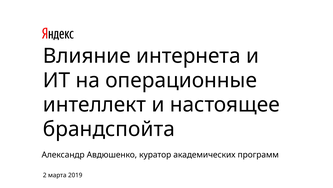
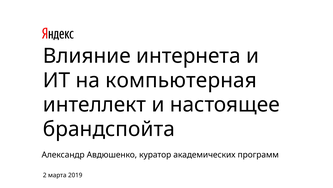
операционные: операционные -> компьютерная (181, 80)
